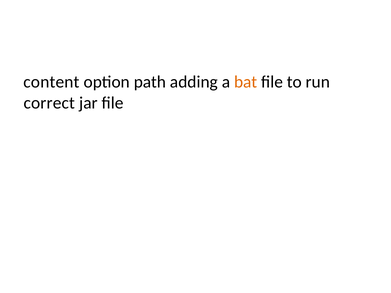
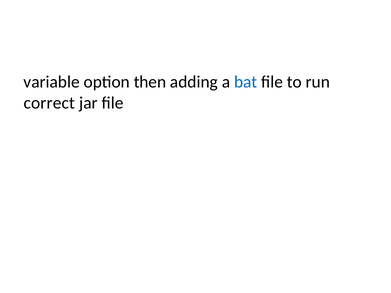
content: content -> variable (52, 82)
path: path -> then (150, 82)
bat colour: orange -> blue (246, 82)
